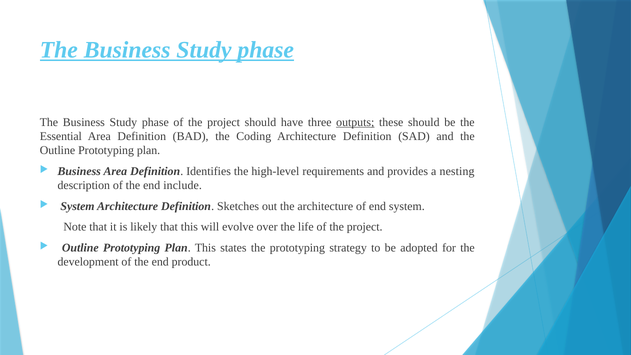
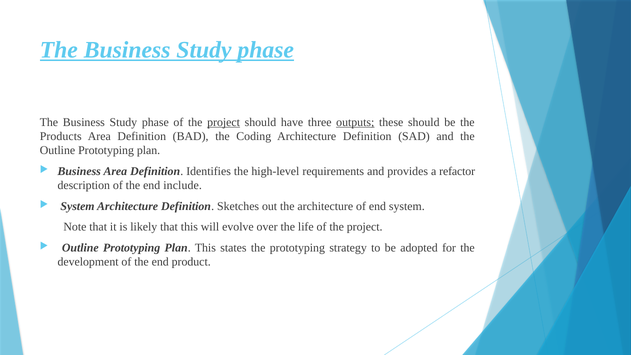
project underline: none -> present (224, 122)
Essential: Essential -> Products (61, 136)
nesting: nesting -> refactor (457, 171)
